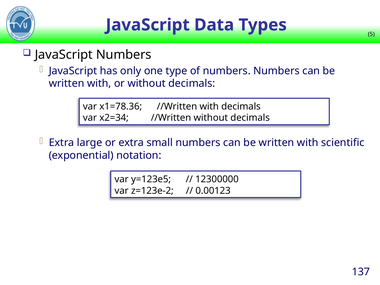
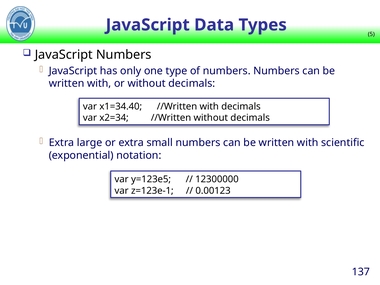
x1=78.36: x1=78.36 -> x1=34.40 (121, 106)
z=123e-2: z=123e-2 -> z=123e-1 (152, 191)
